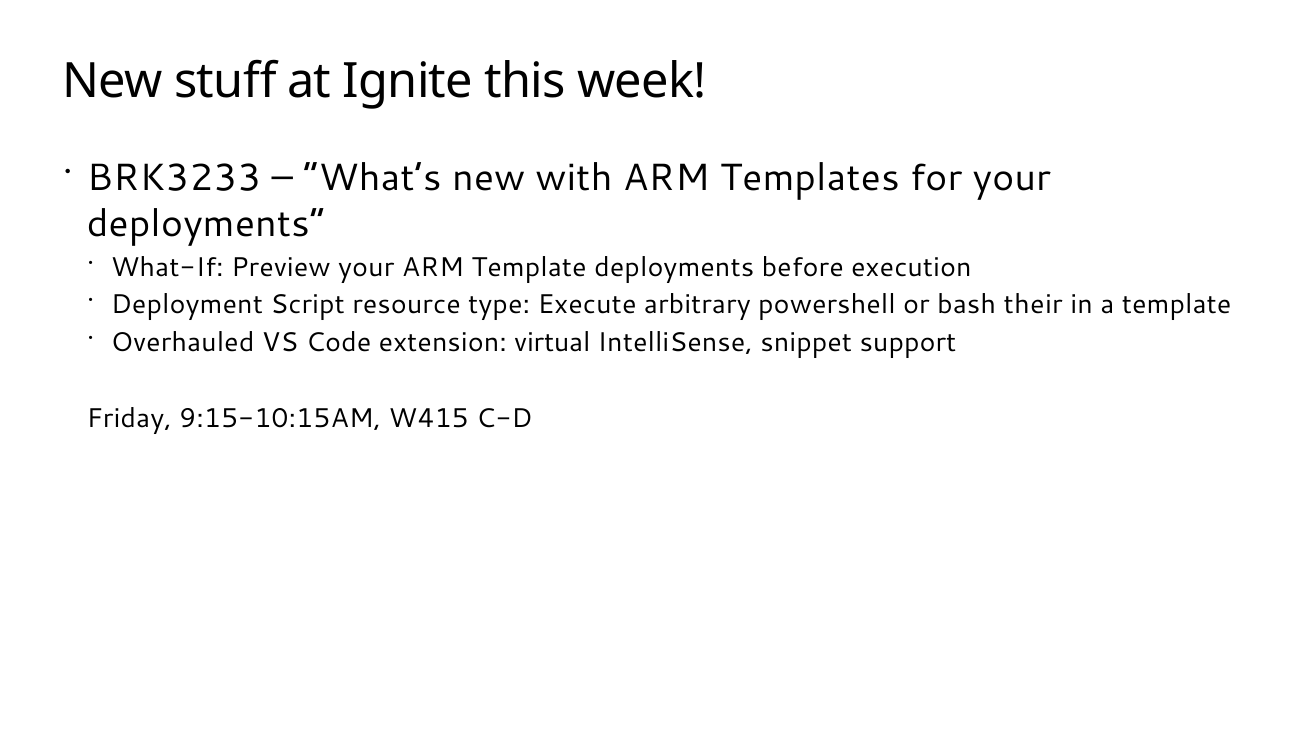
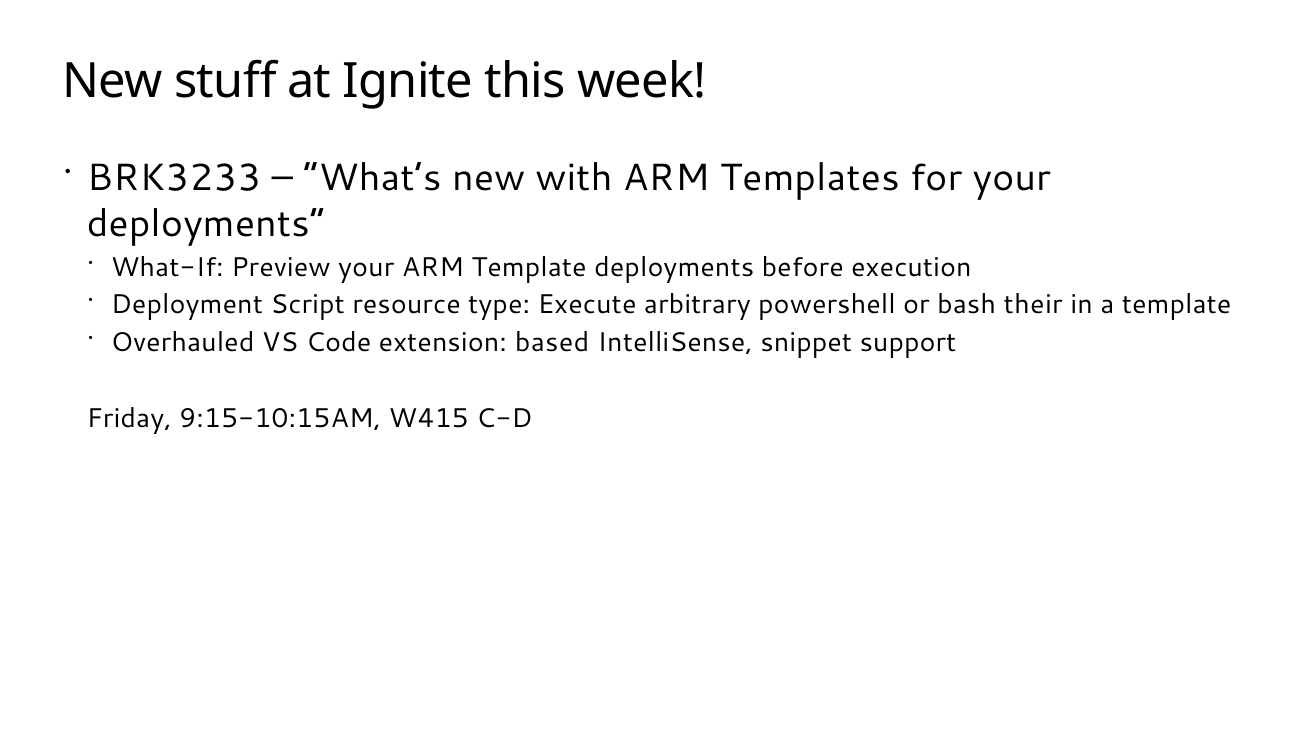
virtual: virtual -> based (552, 343)
